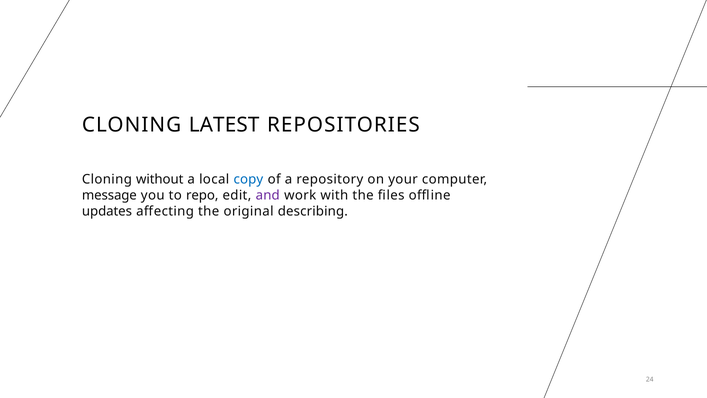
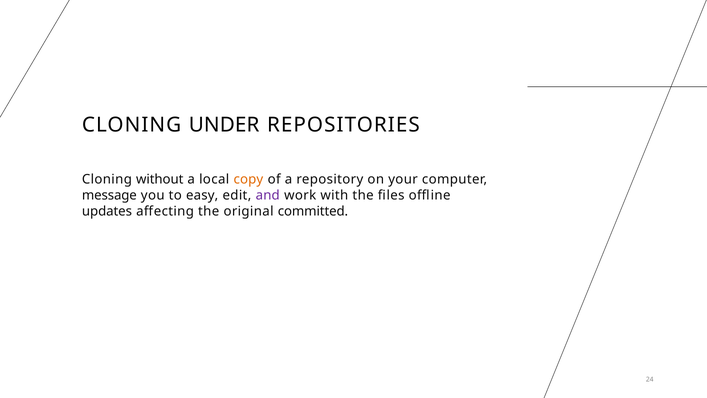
LATEST: LATEST -> UNDER (224, 125)
copy colour: blue -> orange (248, 179)
repo: repo -> easy (202, 195)
describing: describing -> committed (313, 211)
